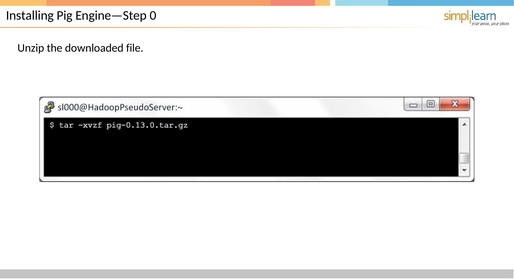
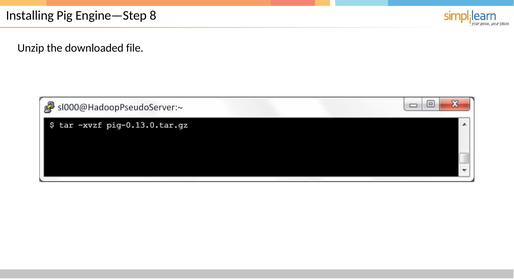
0: 0 -> 8 (153, 15)
